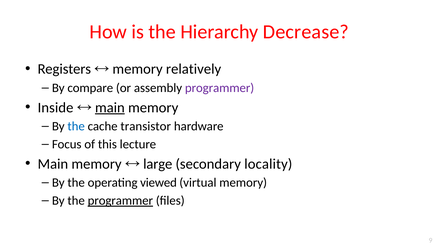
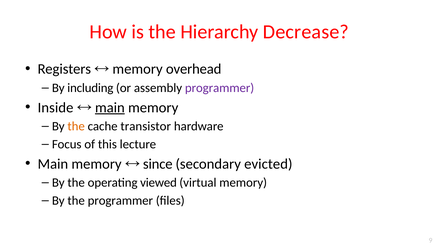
relatively: relatively -> overhead (194, 69)
compare: compare -> including (90, 88)
the colour: blue -> orange (76, 126)
large: large -> since (158, 164)
locality: locality -> evicted (268, 164)
programmer underline: present -> none (120, 201)
